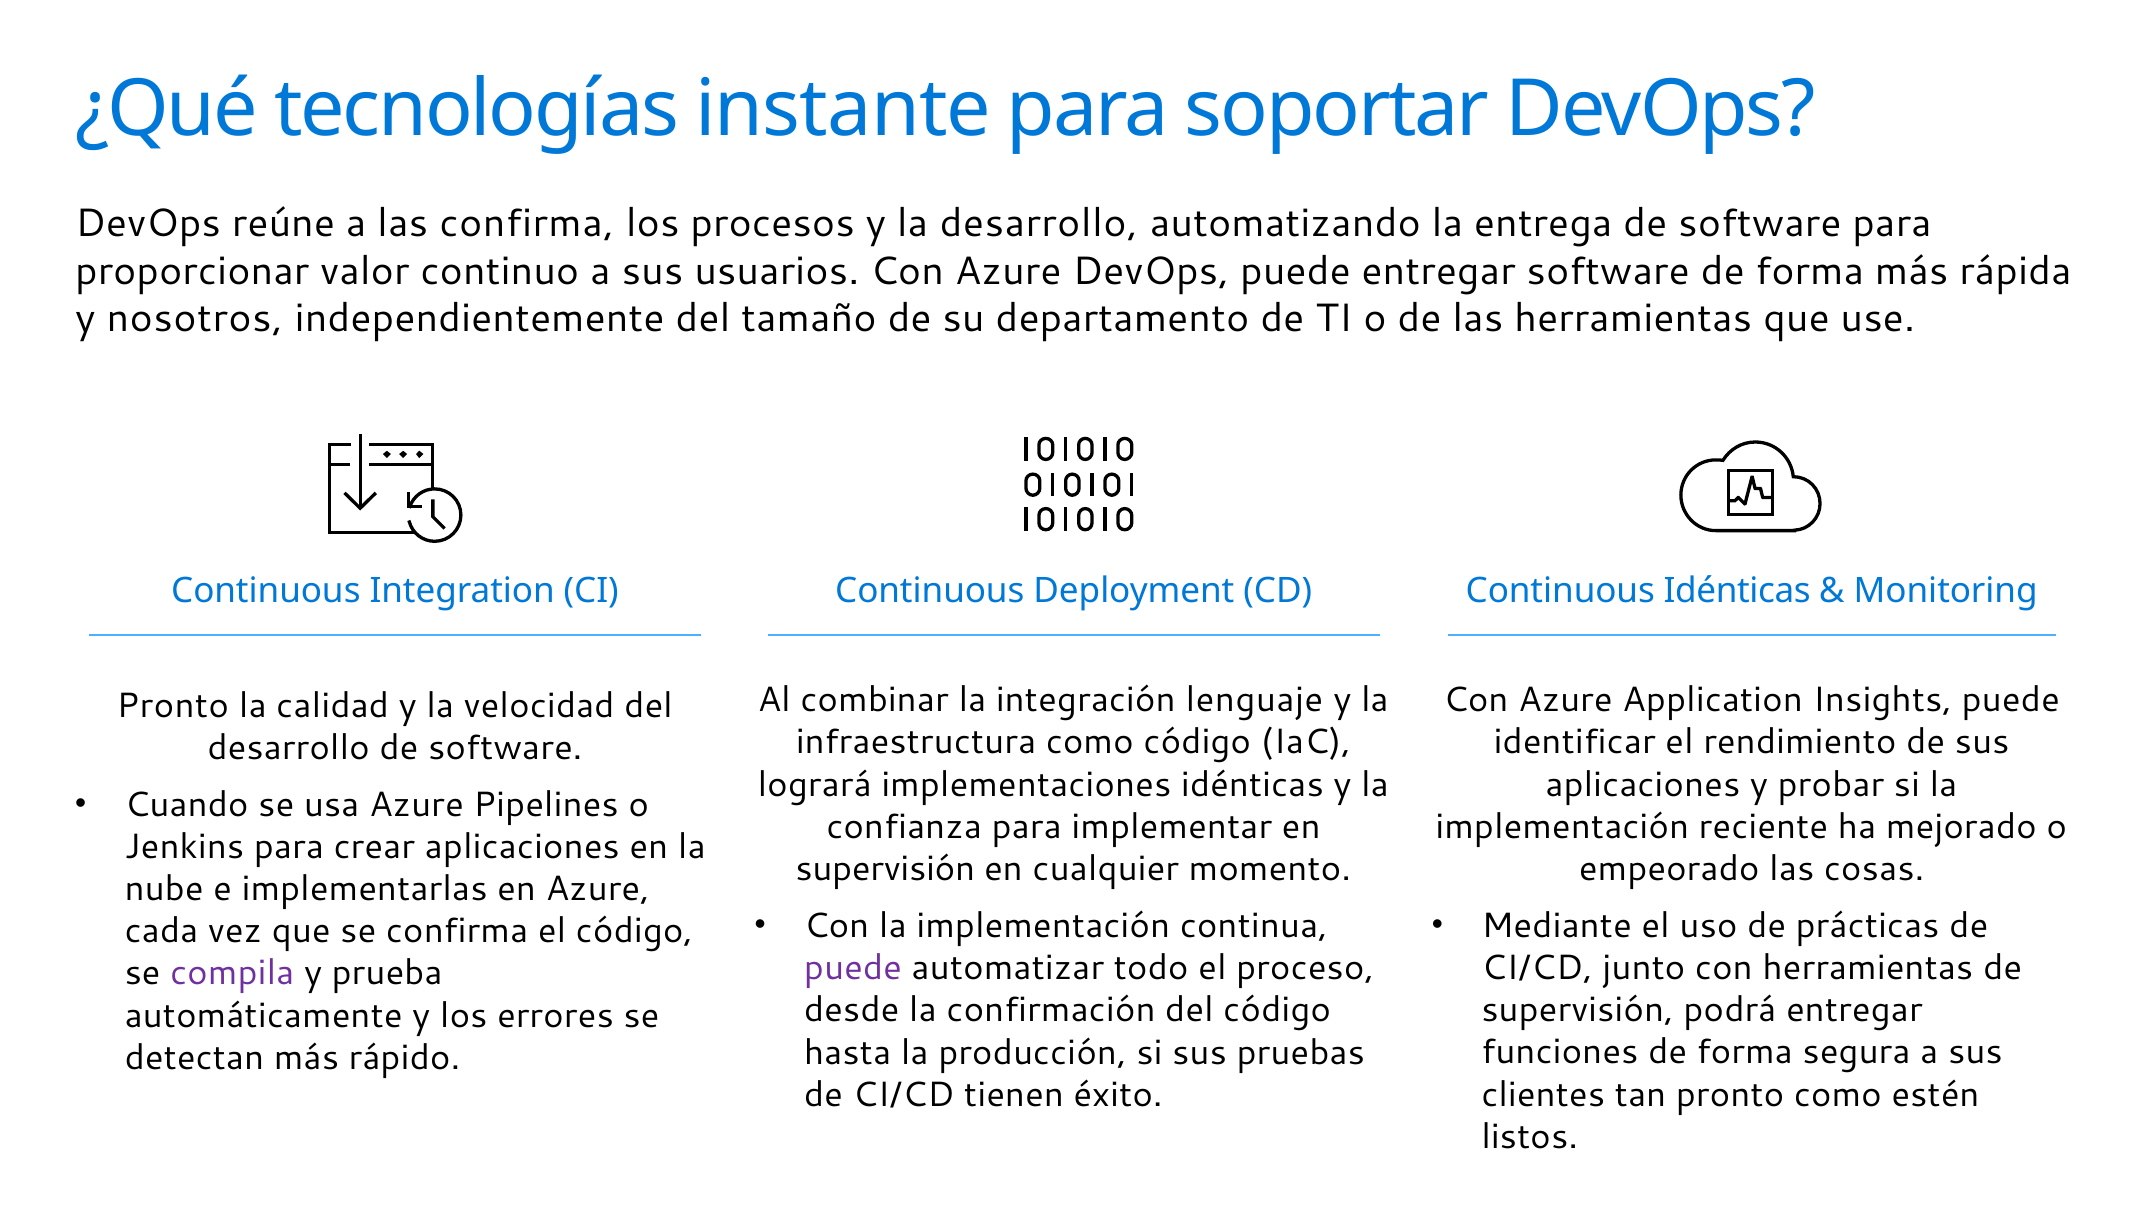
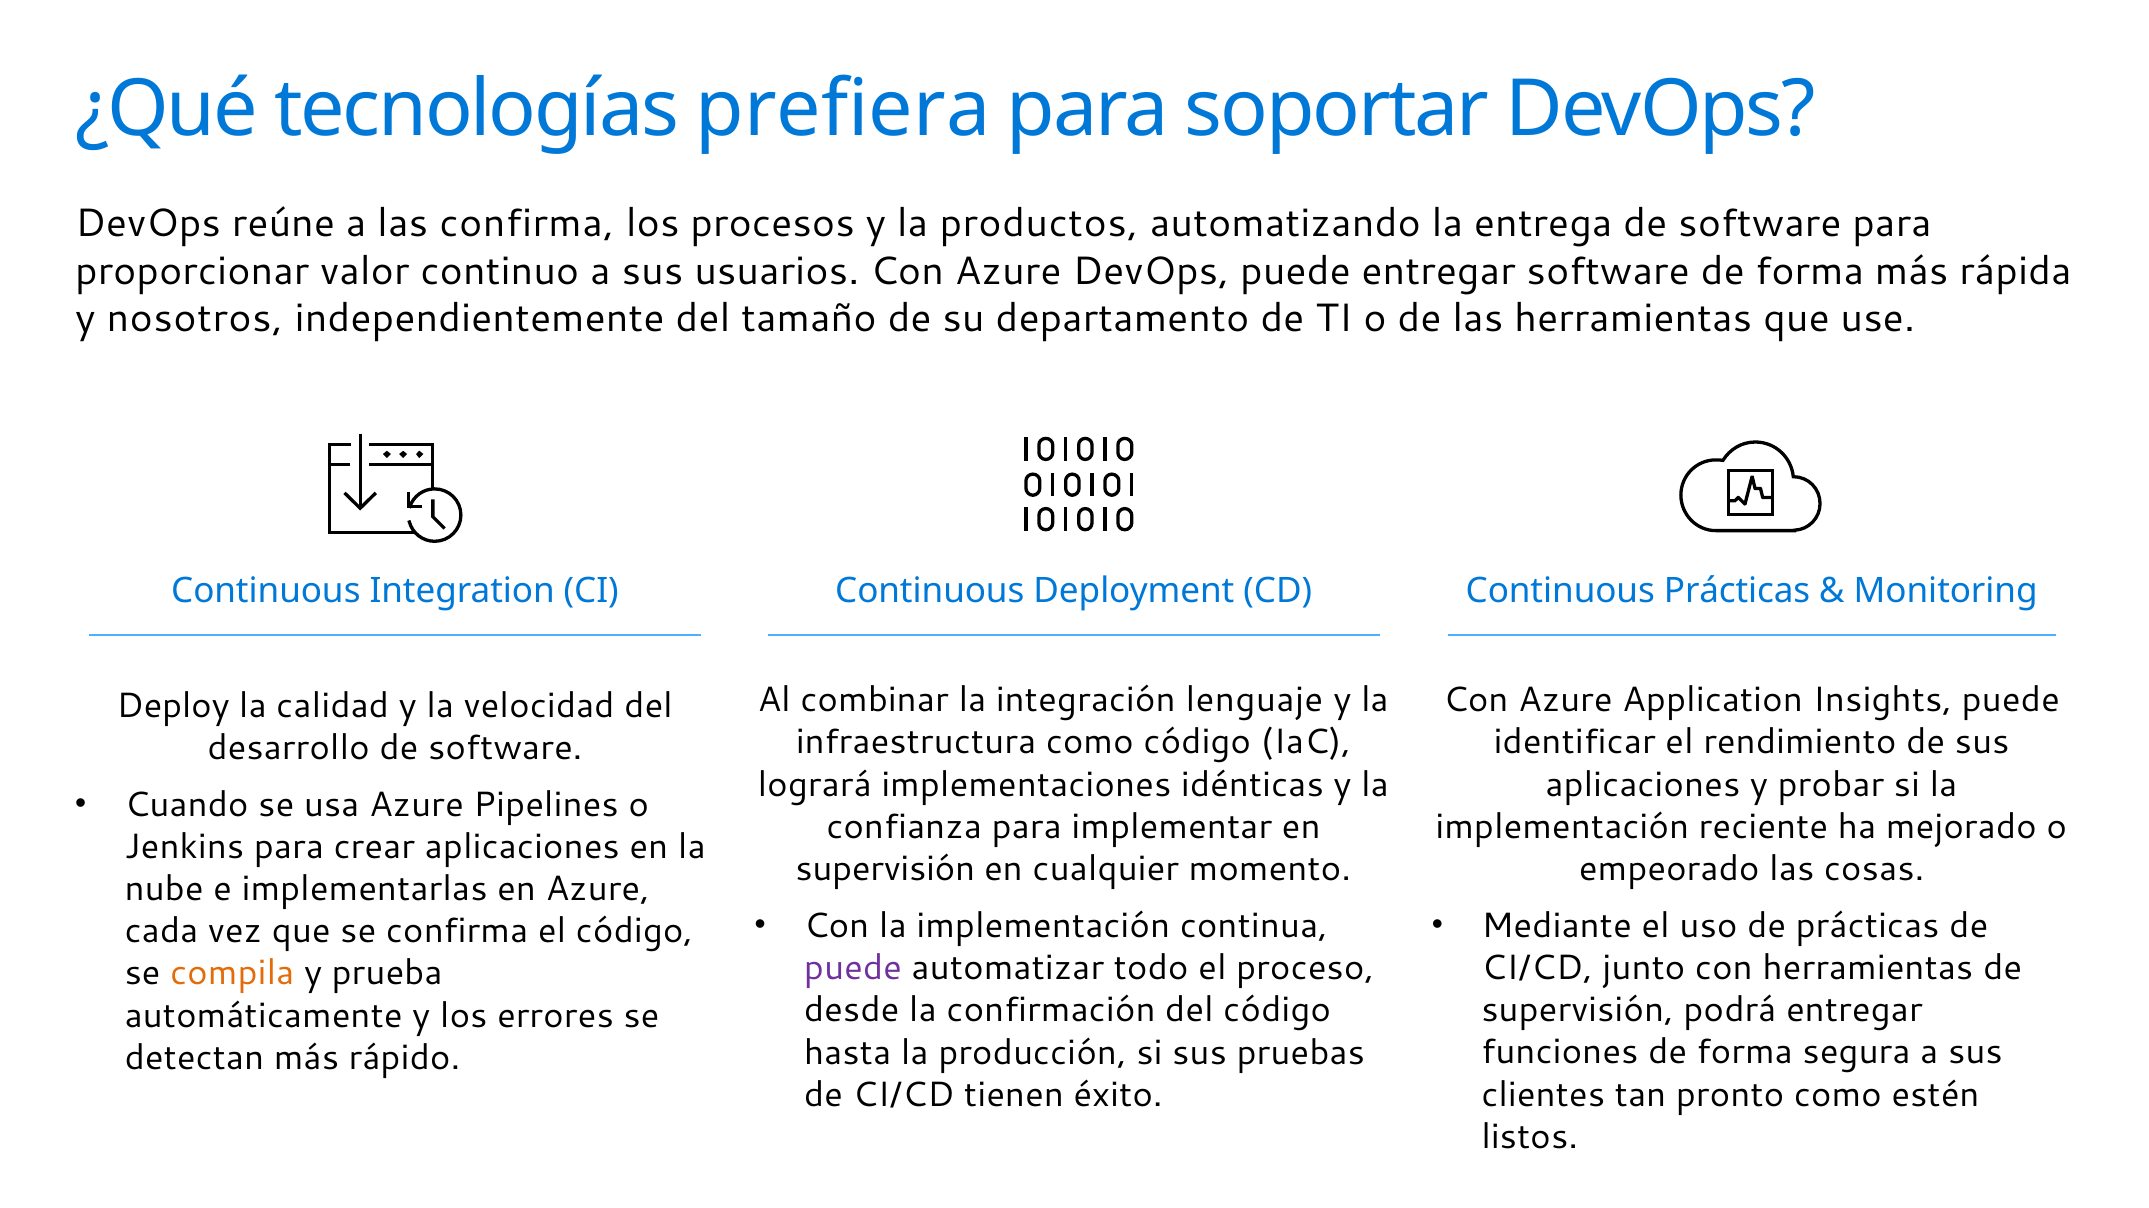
instante: instante -> prefiera (843, 110)
la desarrollo: desarrollo -> productos (1039, 224)
Continuous Idénticas: Idénticas -> Prácticas (1737, 591)
Pronto: Pronto -> Deploy (173, 706)
compila colour: purple -> orange (232, 974)
